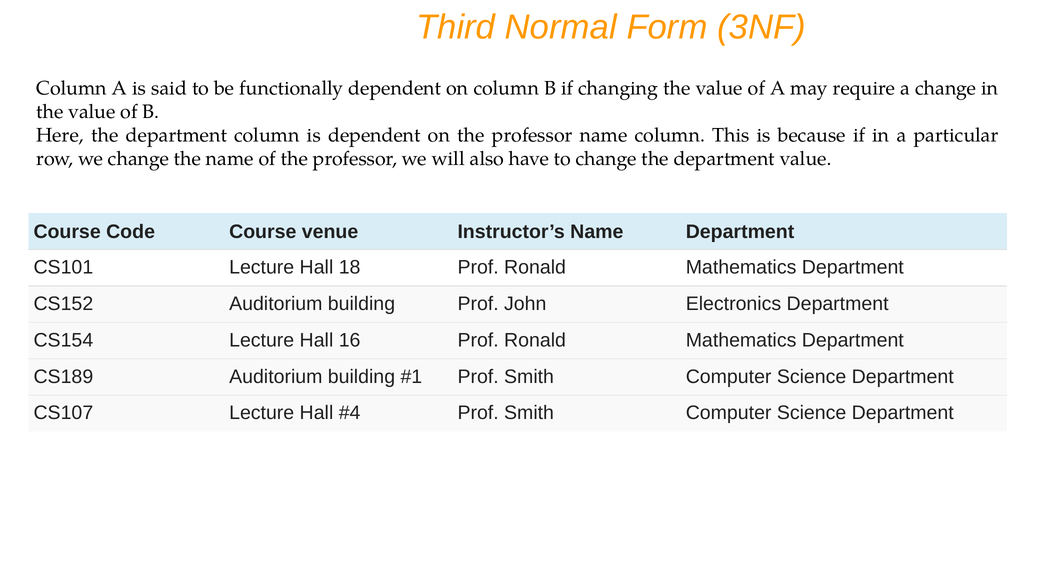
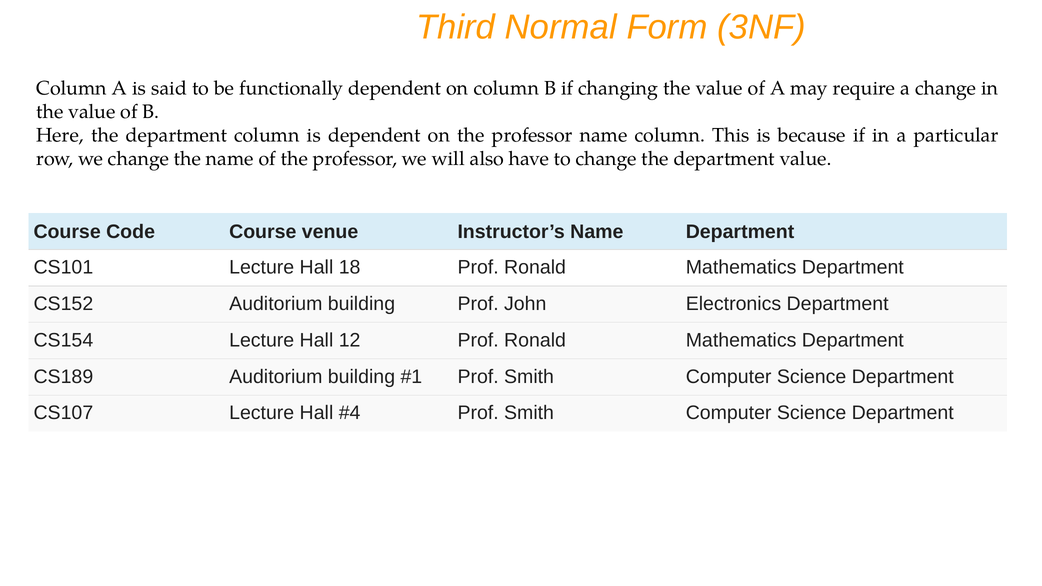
16: 16 -> 12 (350, 340)
